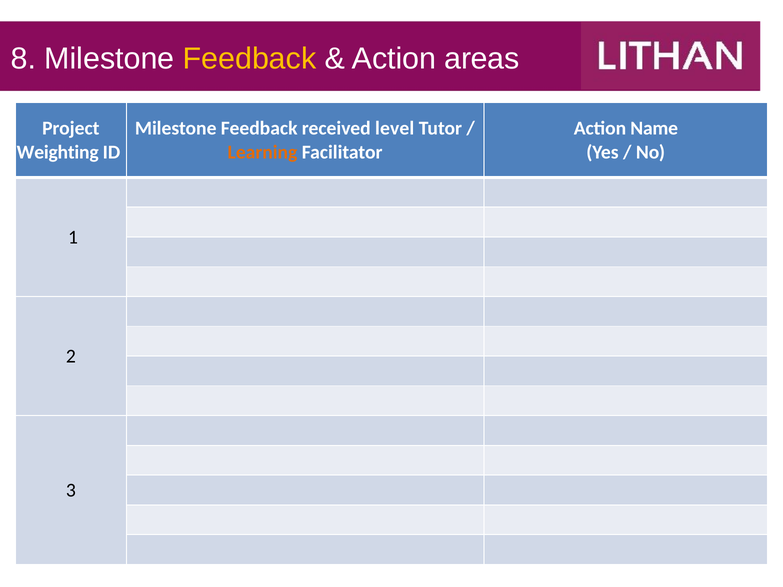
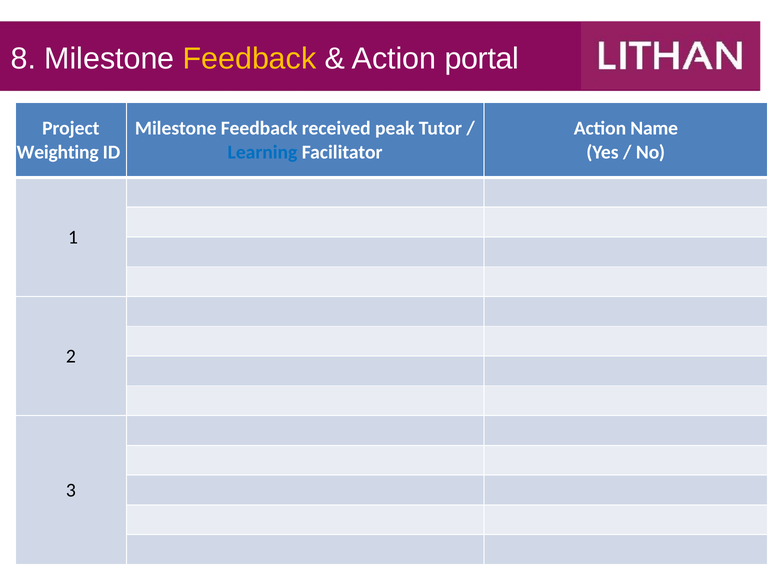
areas: areas -> portal (482, 59)
level: level -> peak (395, 129)
Learning colour: orange -> blue (263, 152)
